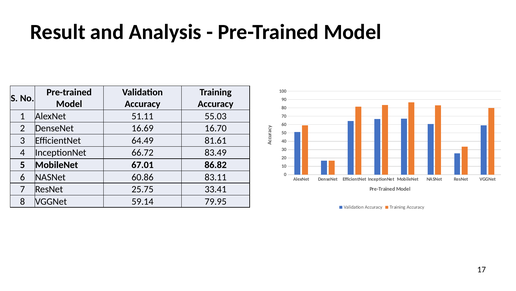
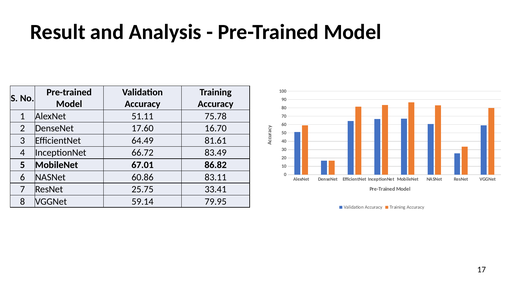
55.03: 55.03 -> 75.78 (216, 116)
16.69: 16.69 -> 17.60 (143, 128)
